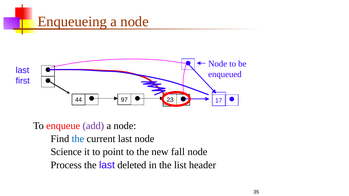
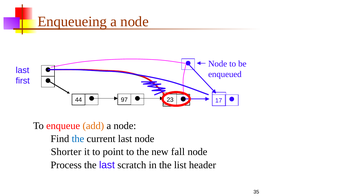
add colour: purple -> orange (93, 126)
Science: Science -> Shorter (66, 152)
deleted: deleted -> scratch (132, 165)
